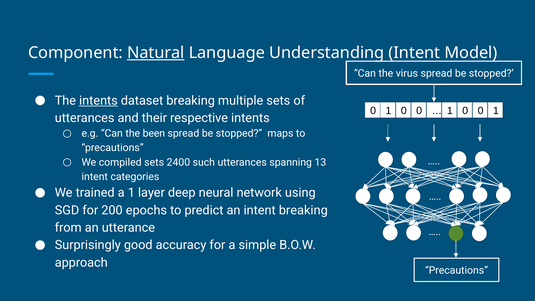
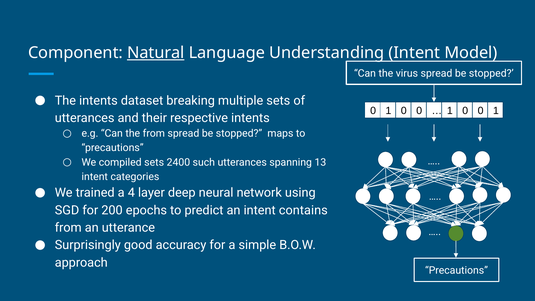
intents underline: present -> none (98, 101)
the been: been -> from (154, 134)
a 1: 1 -> 4 (131, 193)
intent breaking: breaking -> contains (303, 210)
